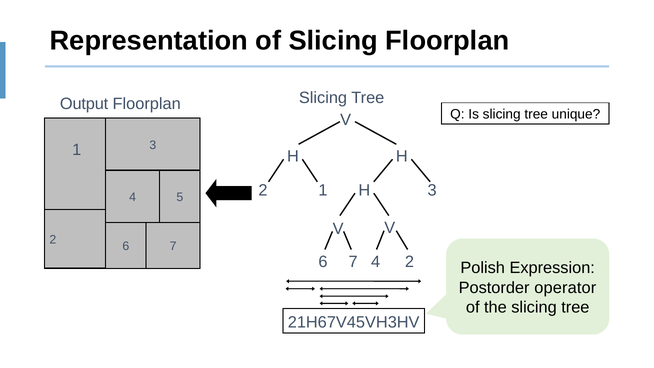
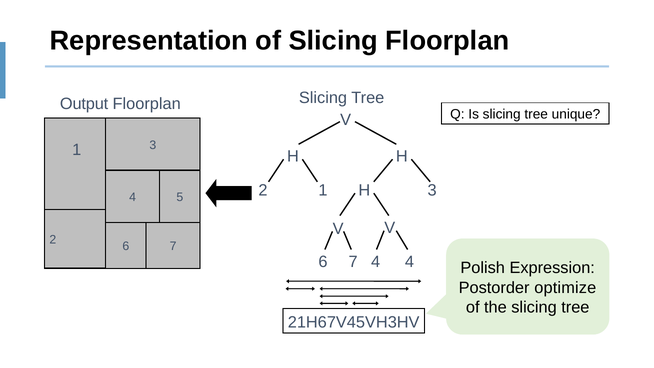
7 2: 2 -> 4 (410, 262)
operator: operator -> optimize (565, 288)
